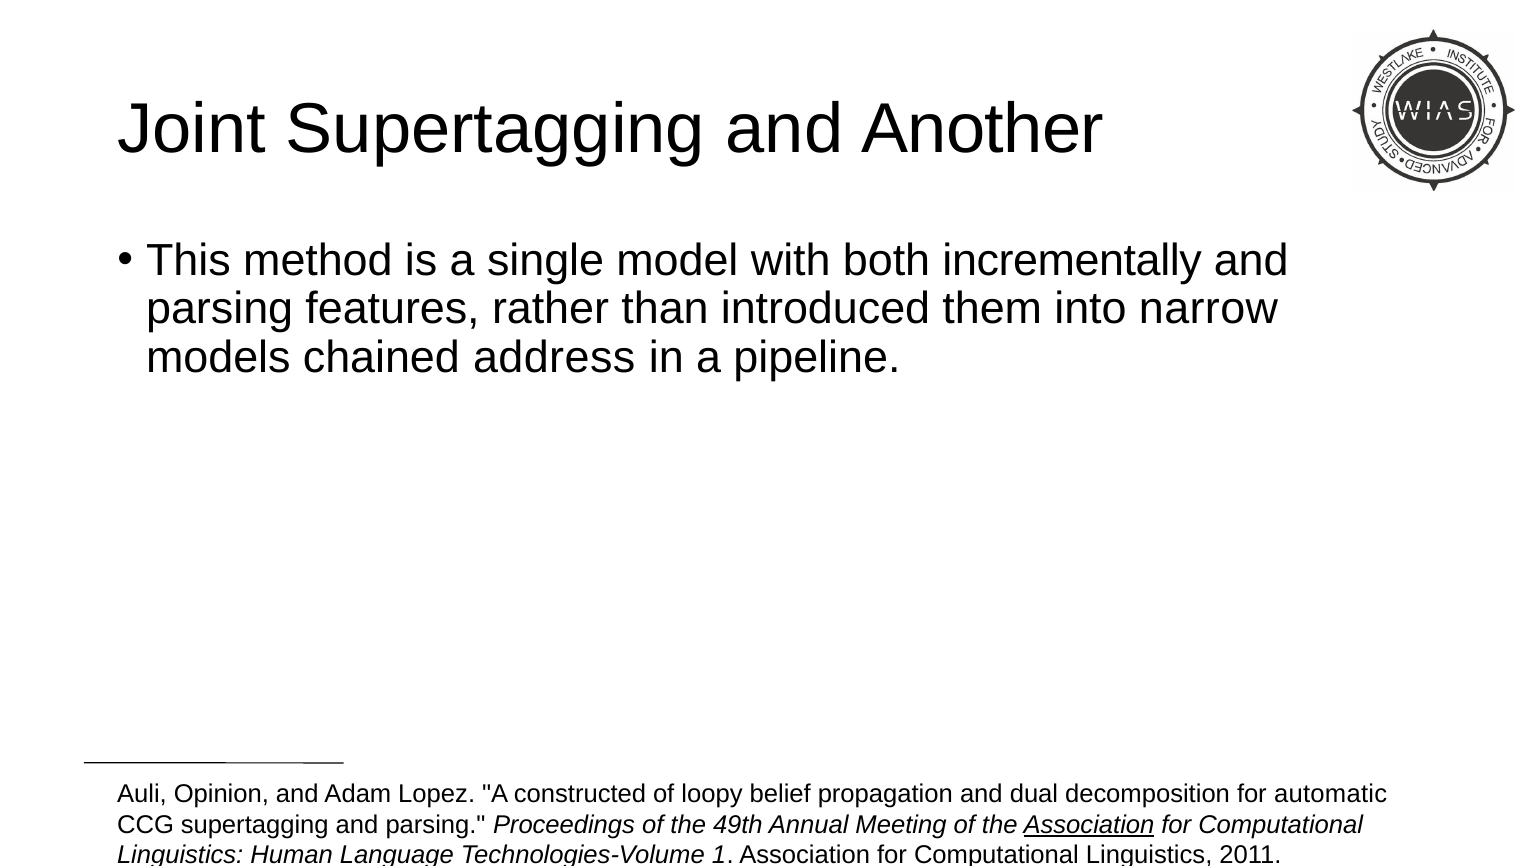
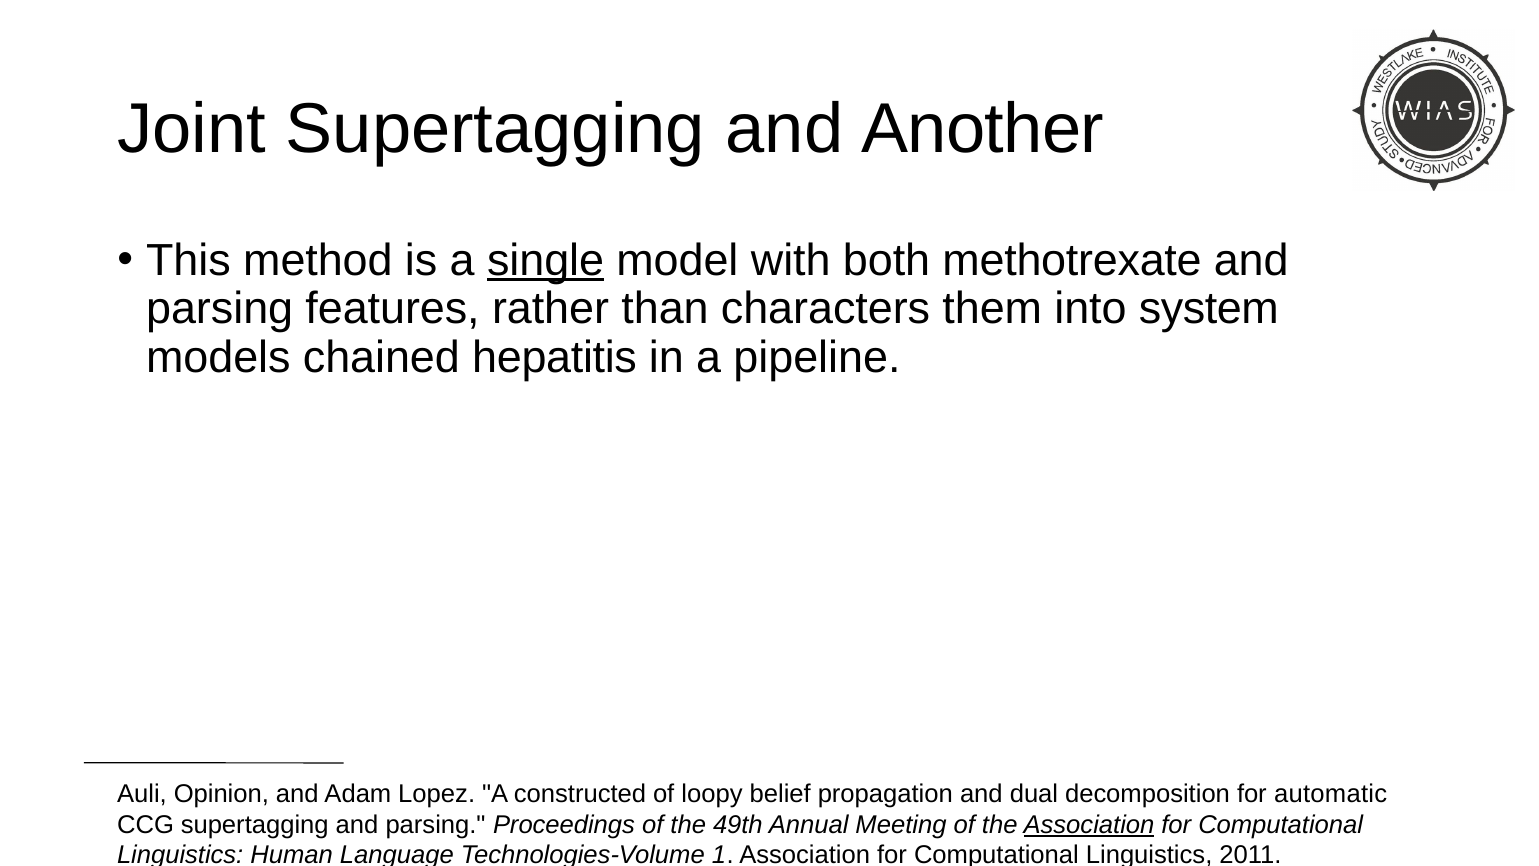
single underline: none -> present (546, 260)
incrementally: incrementally -> methotrexate (1072, 260)
introduced: introduced -> characters (826, 309)
narrow: narrow -> system (1209, 309)
address: address -> hepatitis (555, 357)
